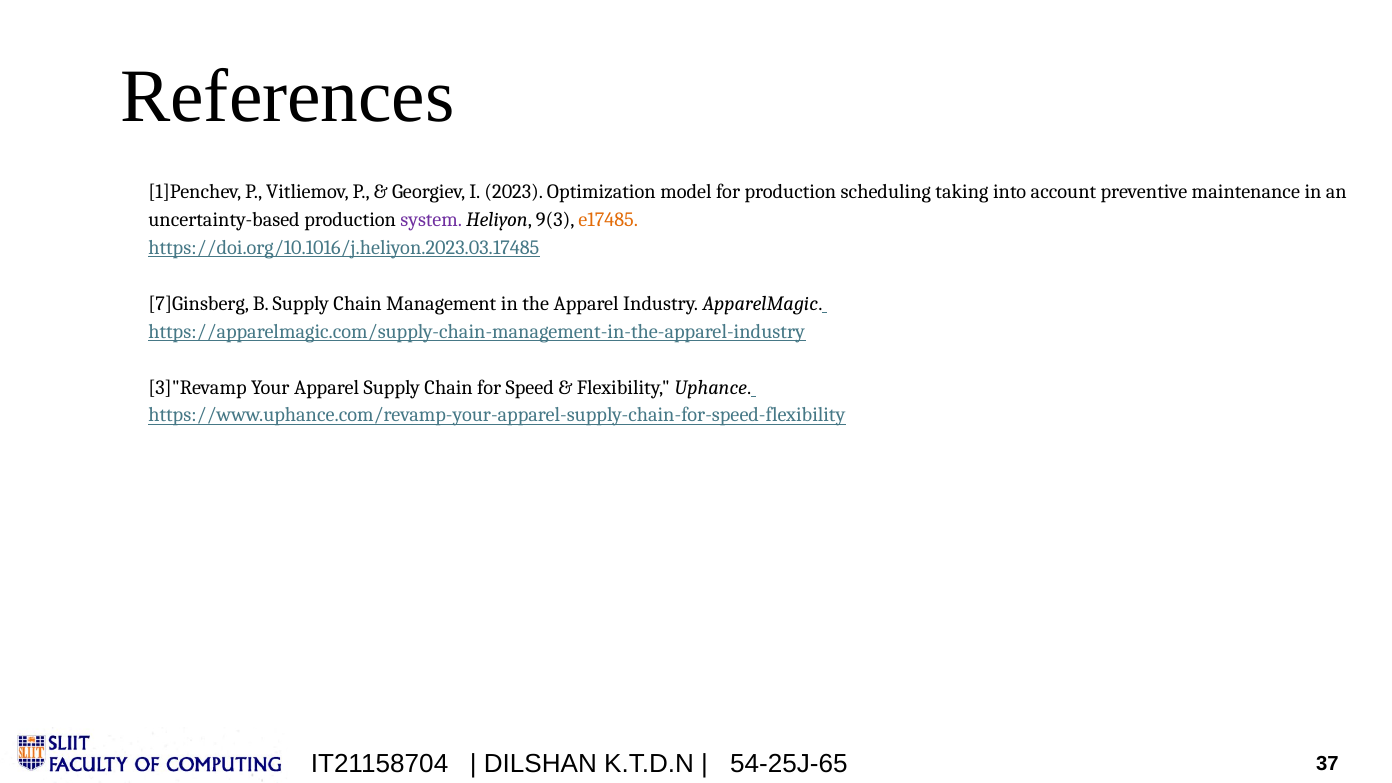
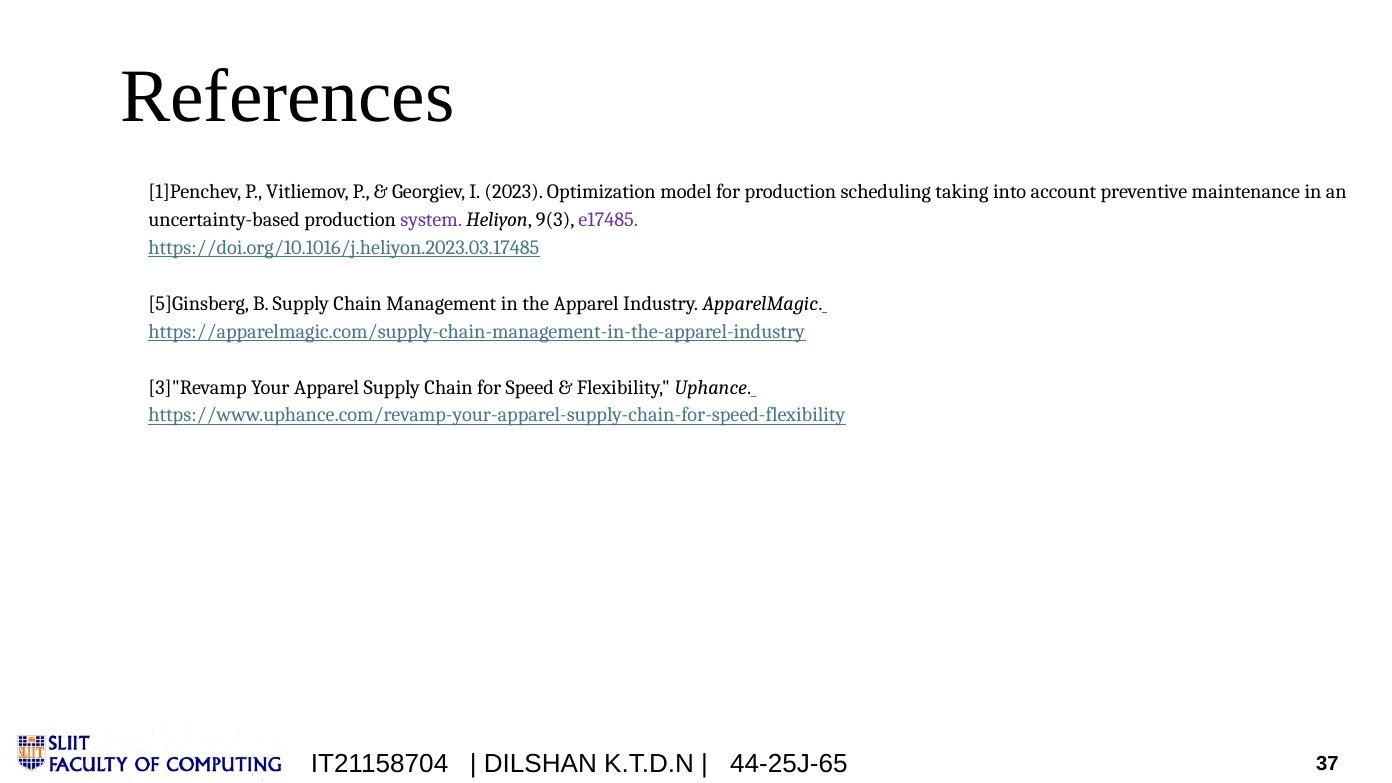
e17485 colour: orange -> purple (608, 219)
7]Ginsberg: 7]Ginsberg -> 5]Ginsberg (199, 303)
54-25J-65: 54-25J-65 -> 44-25J-65 (789, 764)
